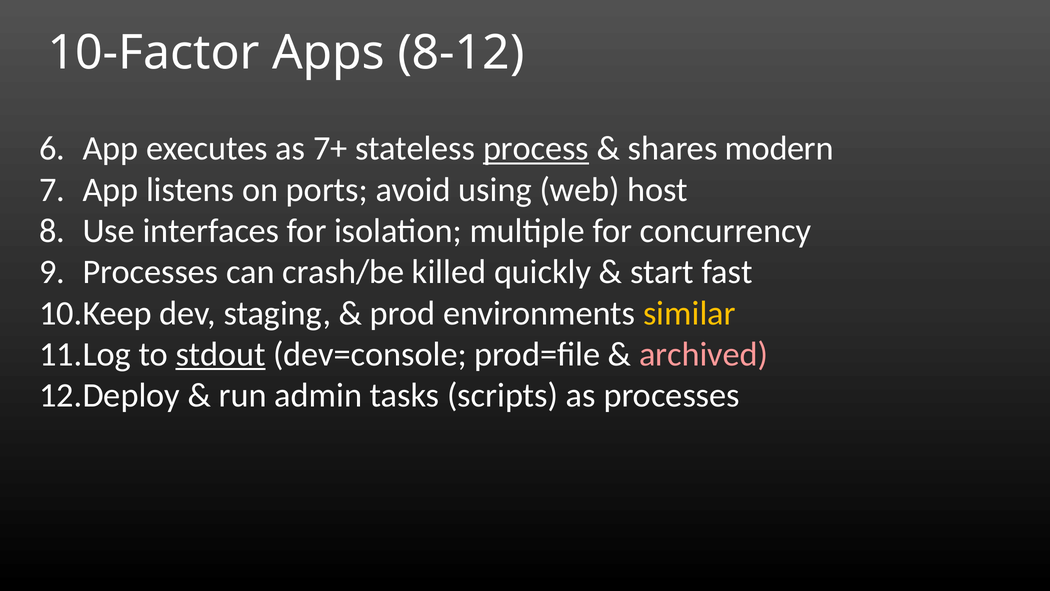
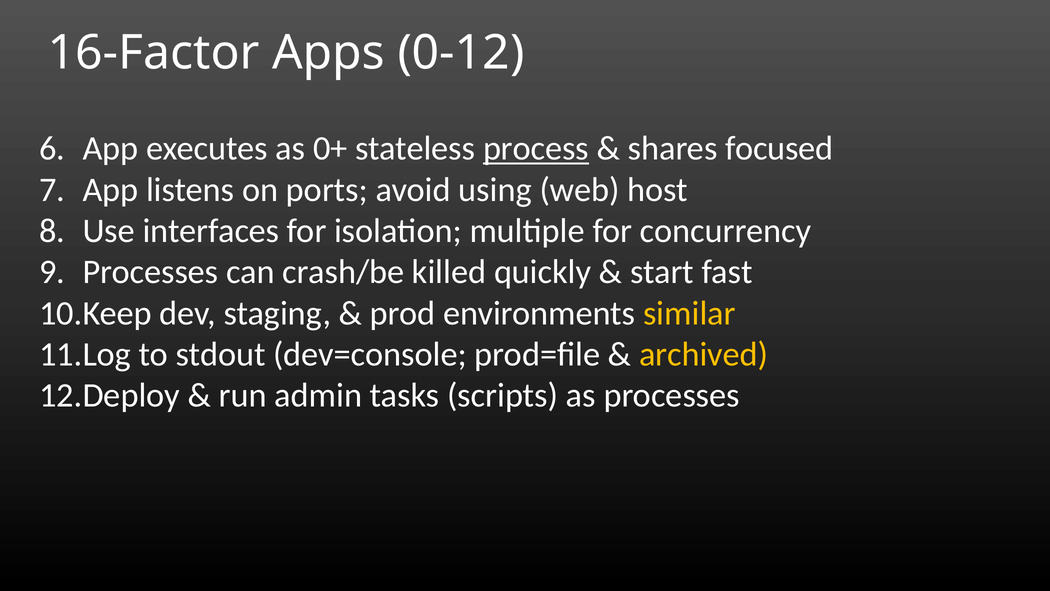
10-Factor: 10-Factor -> 16-Factor (154, 53)
8-12: 8-12 -> 0-12 (461, 53)
7+: 7+ -> 0+ (330, 148)
modern: modern -> focused (779, 148)
stdout underline: present -> none (221, 354)
archived colour: pink -> yellow (703, 354)
